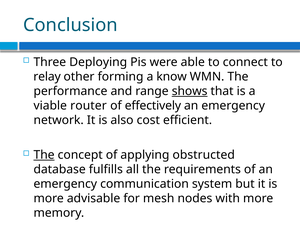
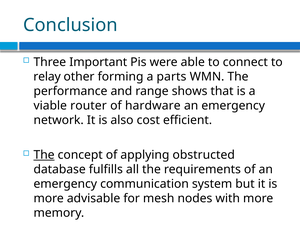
Deploying: Deploying -> Important (98, 62)
know: know -> parts (171, 77)
shows underline: present -> none (190, 91)
effectively: effectively -> hardware (153, 106)
